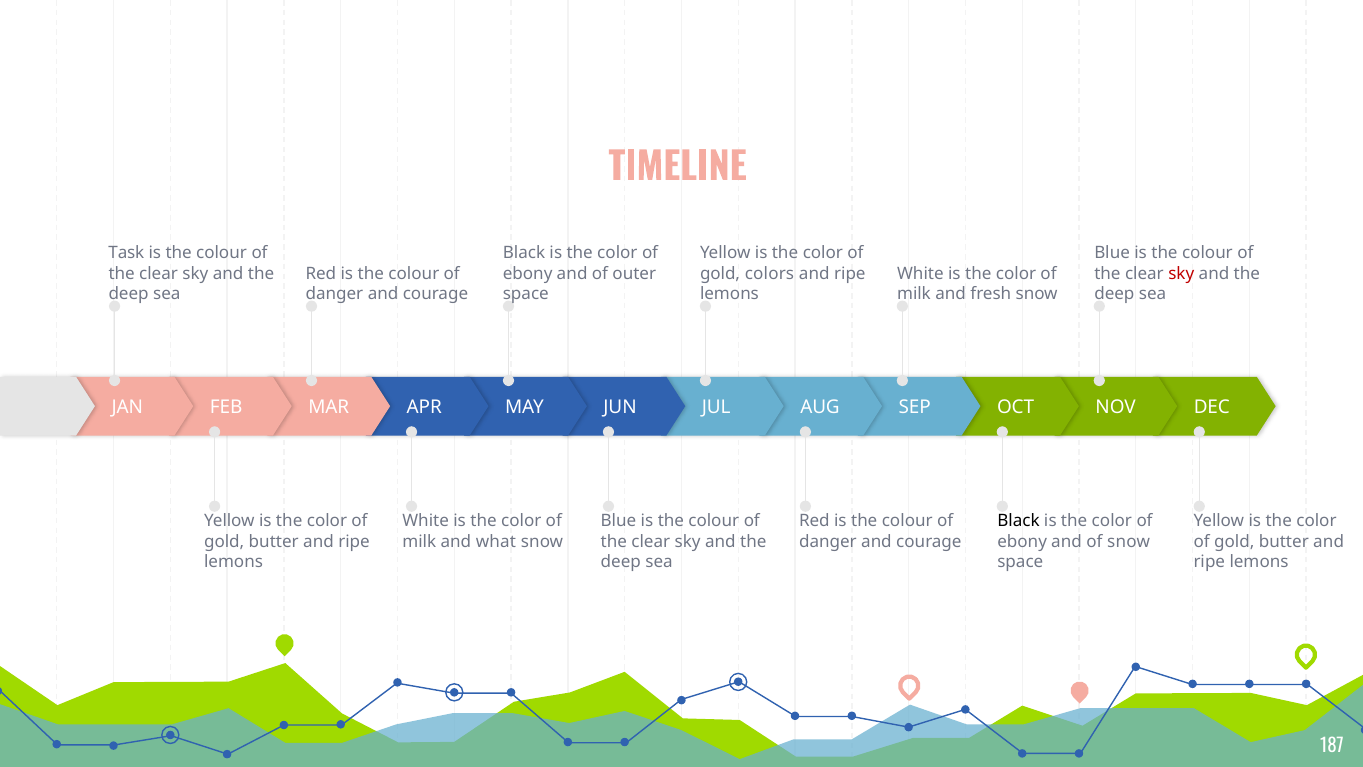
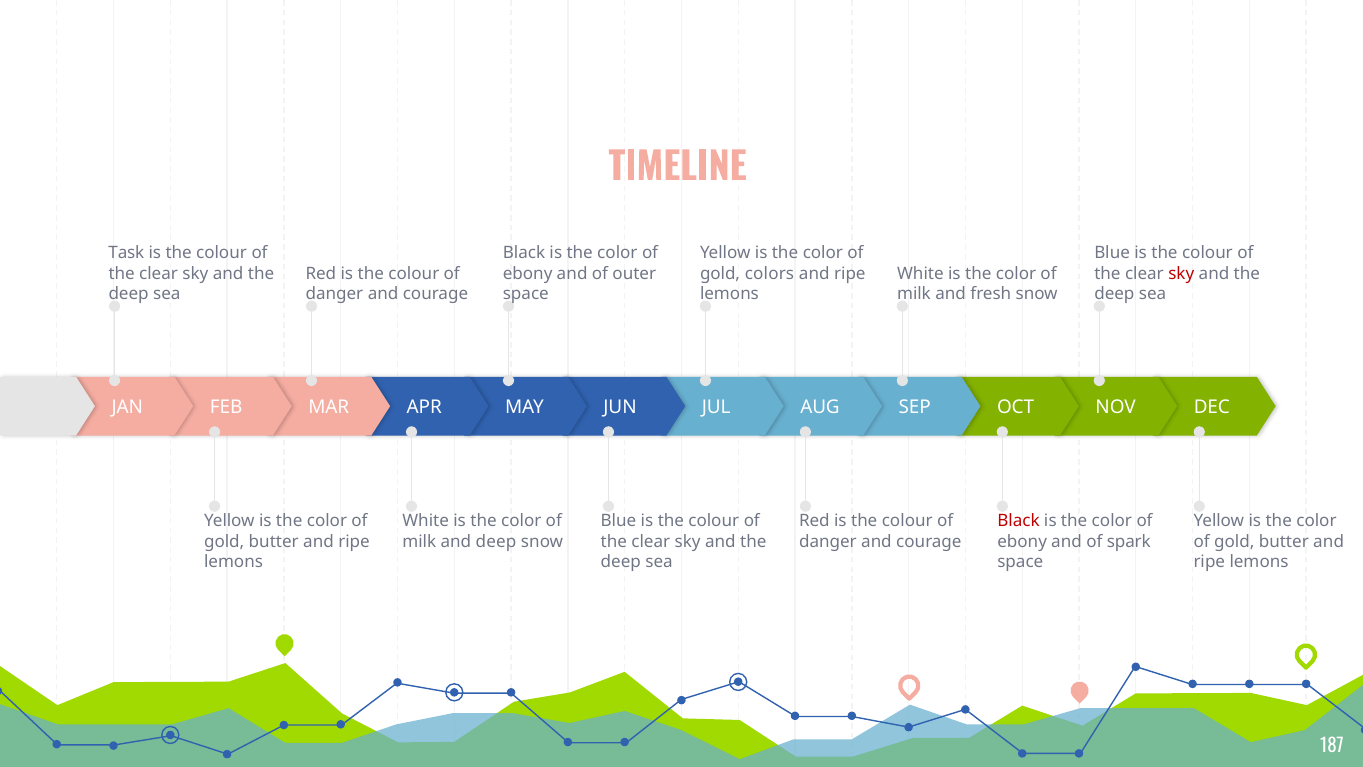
Black colour: black -> red (1019, 521)
and what: what -> deep (496, 542)
of snow: snow -> spark (1129, 542)
